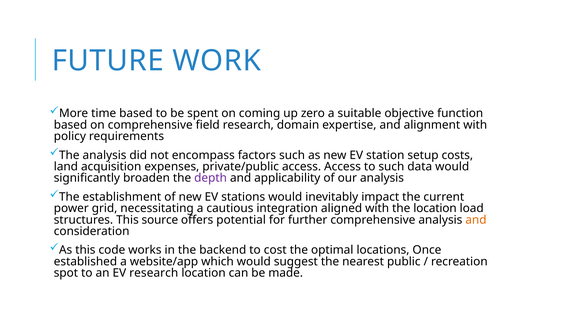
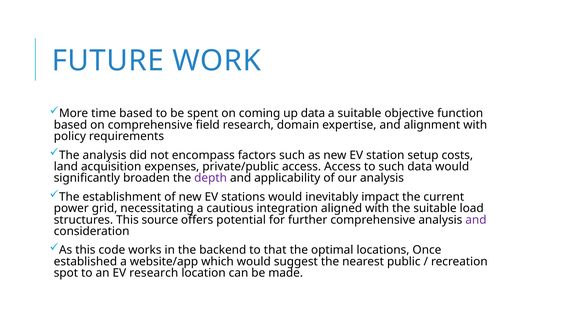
up zero: zero -> data (313, 113)
the location: location -> suitable (435, 208)
and colour: orange -> purple (476, 220)
cost: cost -> that (275, 250)
